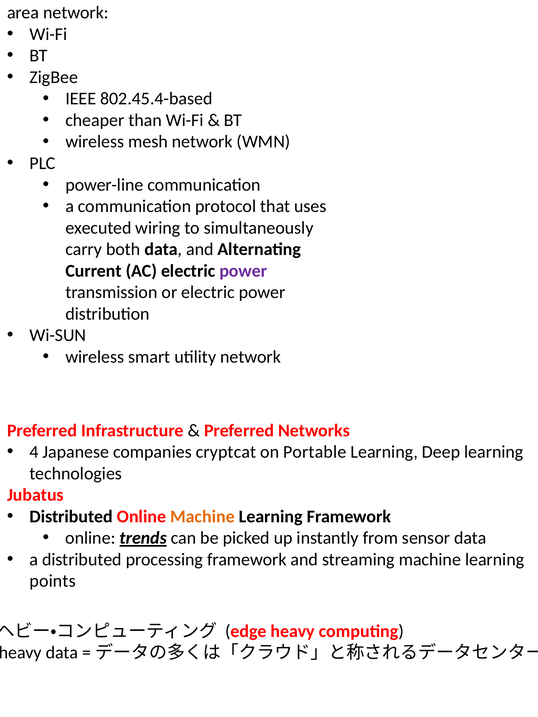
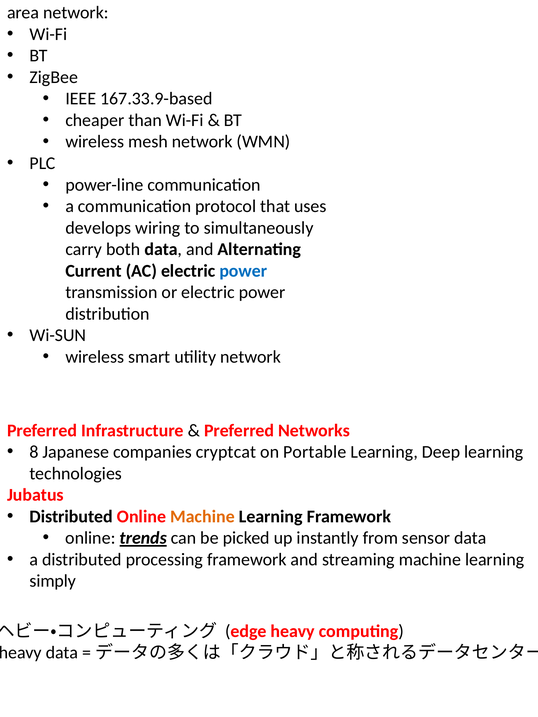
802.45.4-based: 802.45.4-based -> 167.33.9-based (156, 99)
executed: executed -> develops (98, 228)
power colour: purple -> blue (243, 271)
4: 4 -> 8 (34, 452)
points: points -> simply (53, 581)
